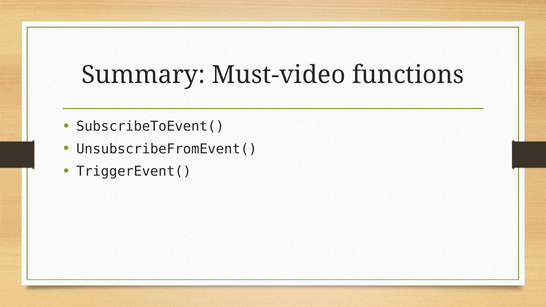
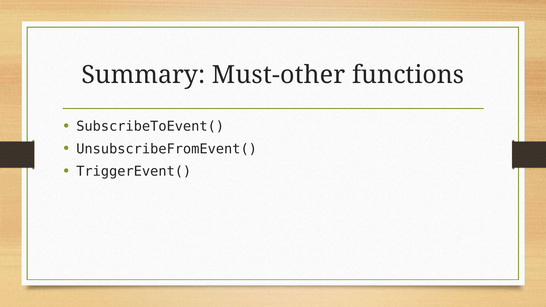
Must-video: Must-video -> Must-other (279, 75)
